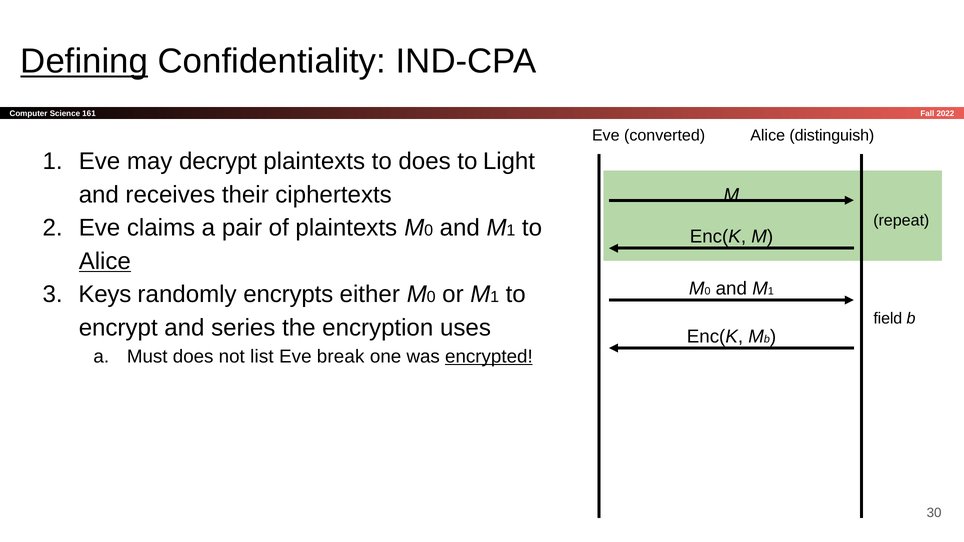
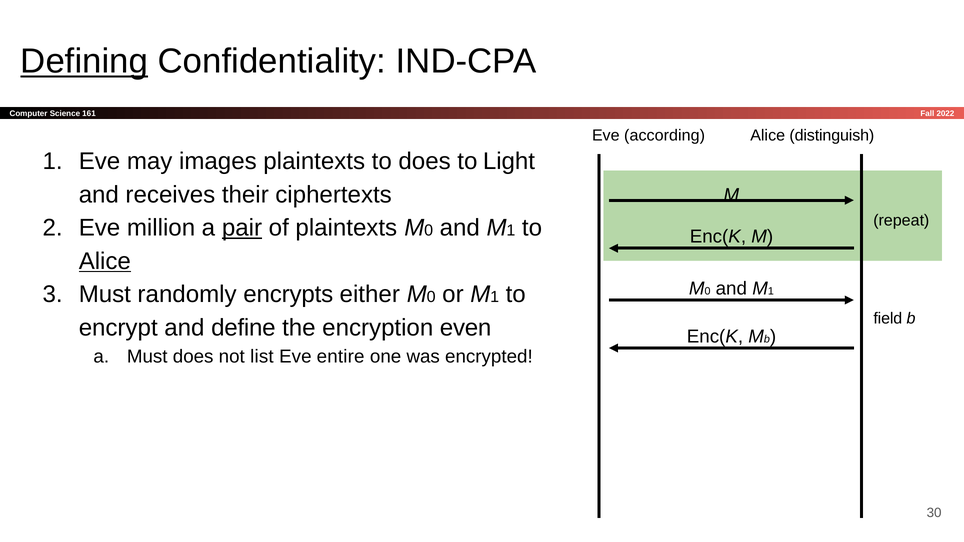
converted: converted -> according (665, 136)
decrypt: decrypt -> images (218, 162)
claims: claims -> million (161, 228)
pair underline: none -> present (242, 228)
Keys: Keys -> Must (105, 295)
series: series -> define (243, 328)
uses: uses -> even (466, 328)
break: break -> entire (341, 357)
encrypted underline: present -> none (489, 357)
